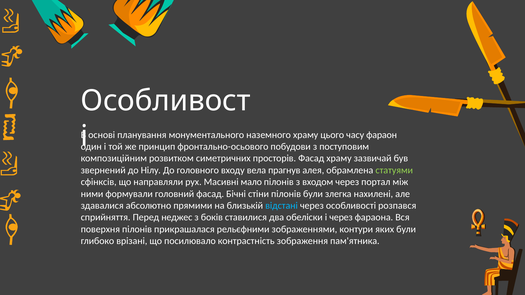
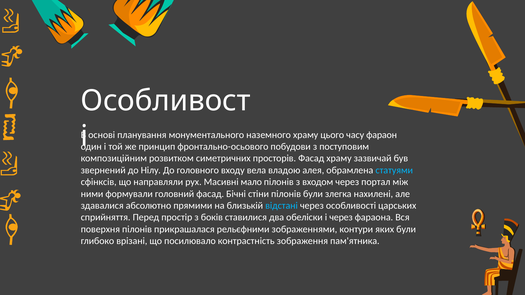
прагнув: прагнув -> владою (284, 170)
статуями colour: light green -> light blue (394, 170)
розпався: розпався -> царських (397, 206)
неджес: неджес -> простір (177, 218)
